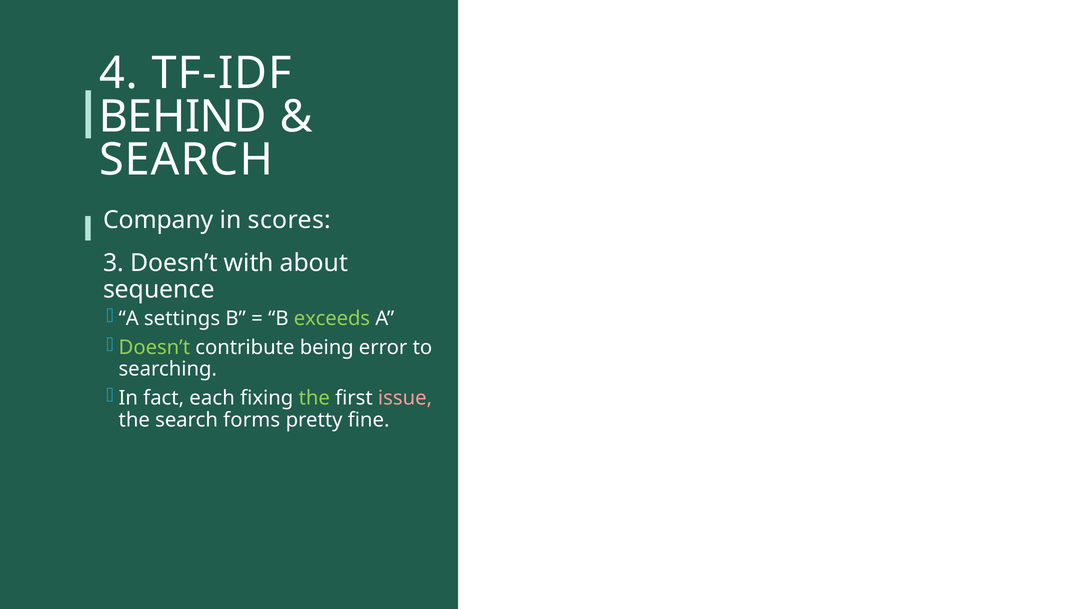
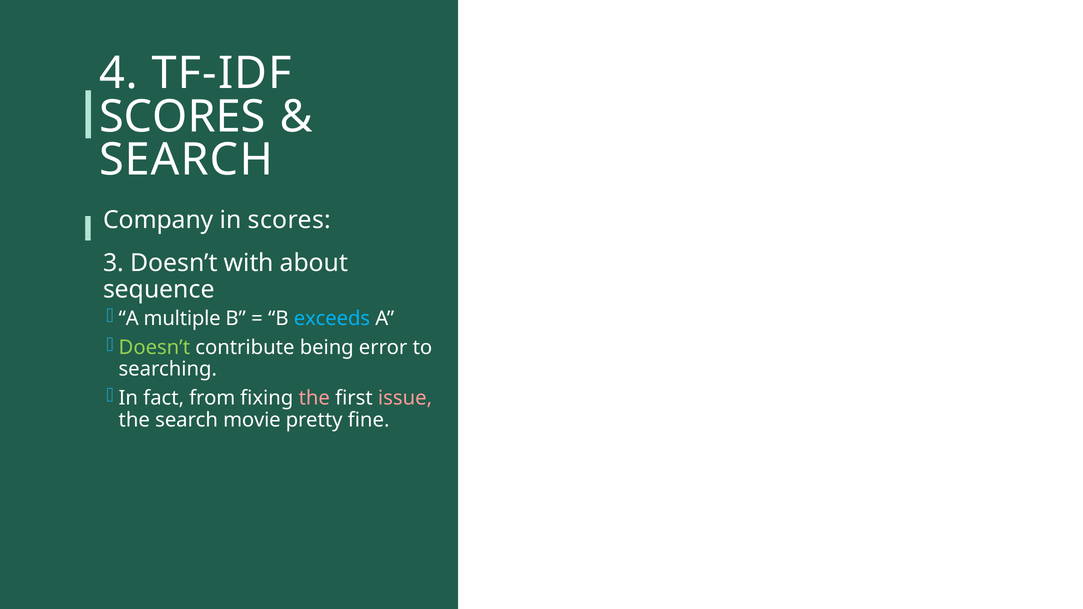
BEHIND: BEHIND -> SCORES (182, 117)
settings: settings -> multiple (182, 319)
exceeds colour: light green -> light blue (332, 319)
each: each -> from (212, 398)
the colour: light green -> pink (314, 398)
forms: forms -> movie (252, 420)
